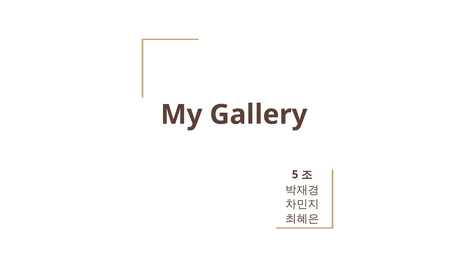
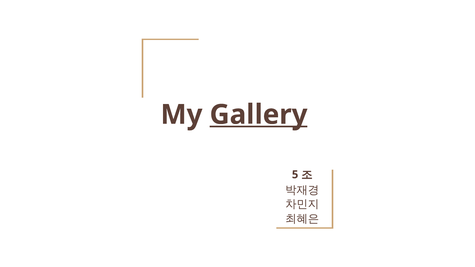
Gallery underline: none -> present (259, 115)
